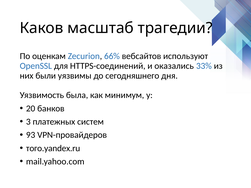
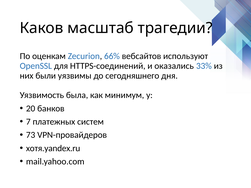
3: 3 -> 7 (28, 122)
93: 93 -> 73 (31, 135)
того.yandex.ru: того.yandex.ru -> хотя.yandex.ru (53, 148)
